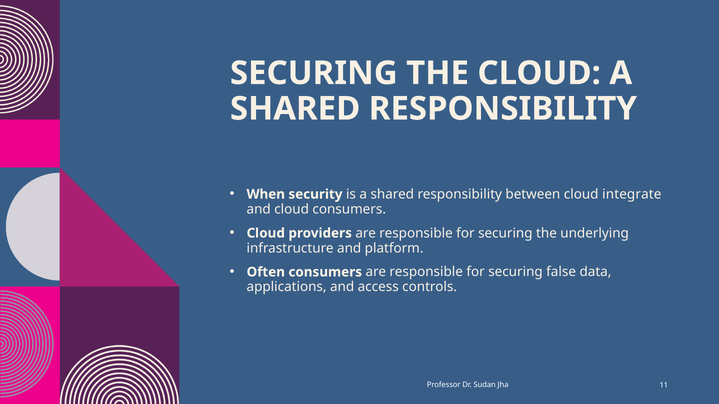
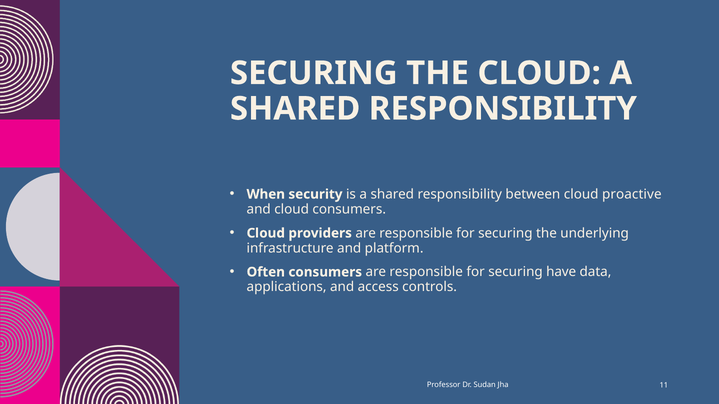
integrate: integrate -> proactive (632, 194)
false: false -> have (561, 272)
